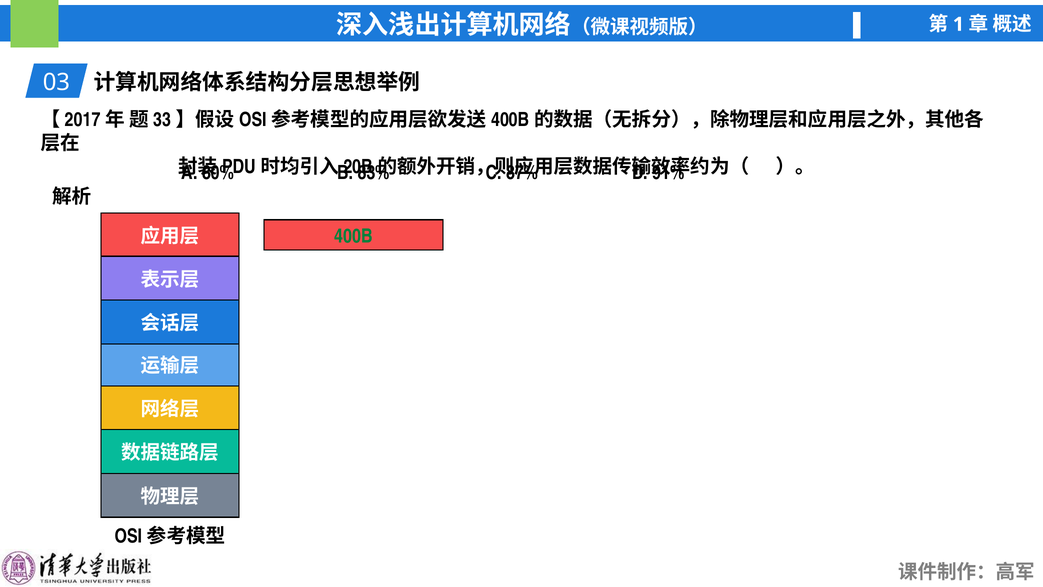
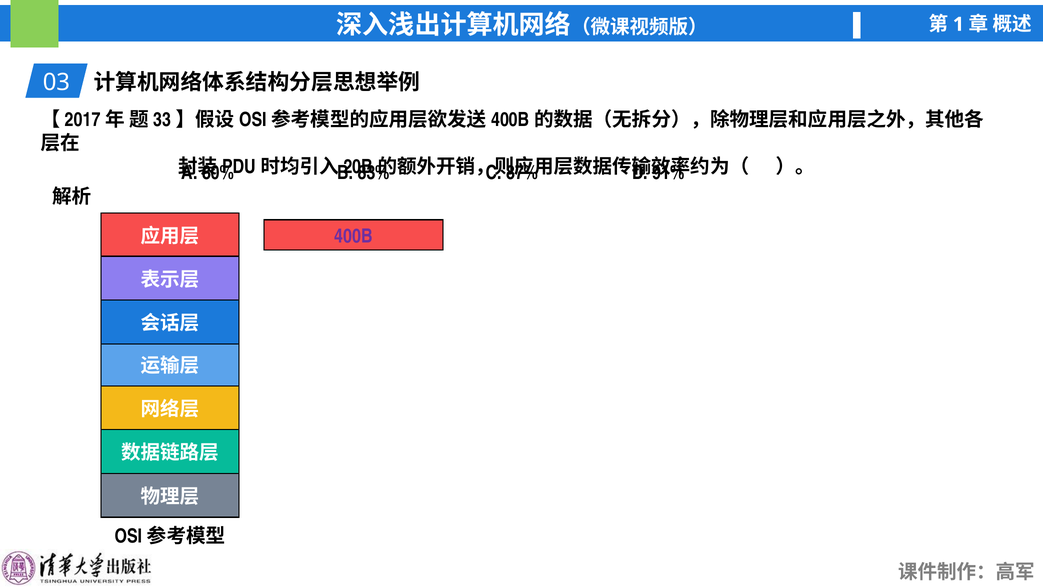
400B colour: green -> purple (354, 236)
